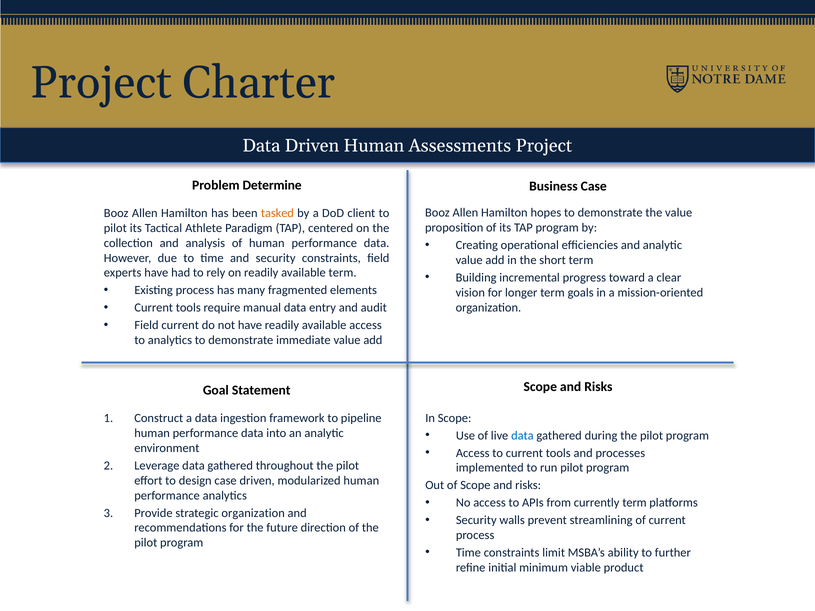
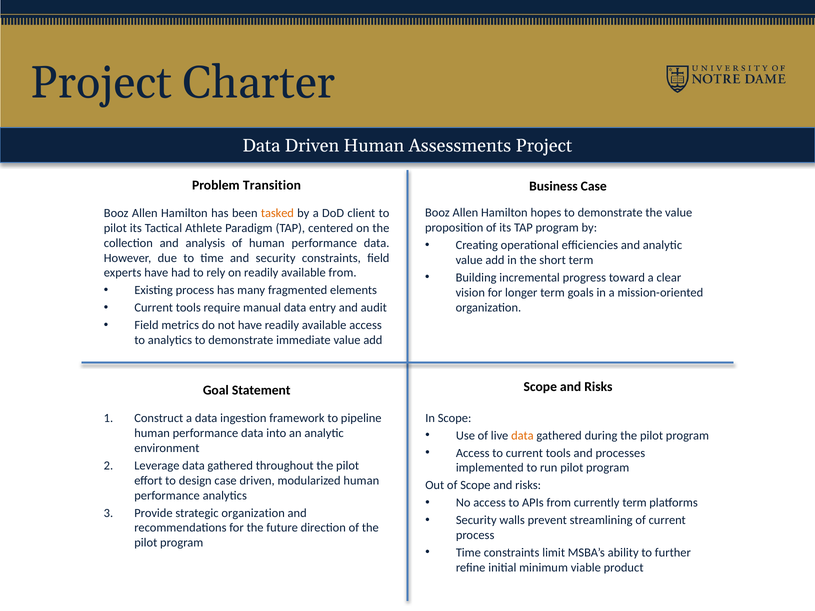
Determine: Determine -> Transition (272, 185)
available term: term -> from (343, 273)
Field current: current -> metrics (180, 325)
data colour: blue -> orange (522, 436)
